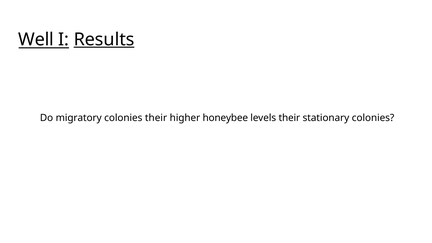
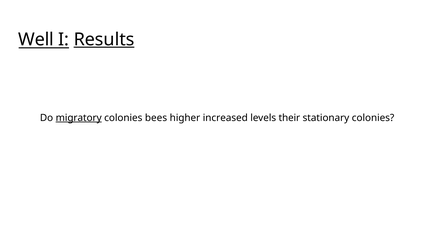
migratory underline: none -> present (79, 118)
colonies their: their -> bees (156, 118)
honeybee: honeybee -> increased (225, 118)
